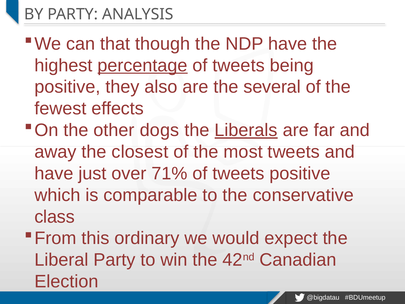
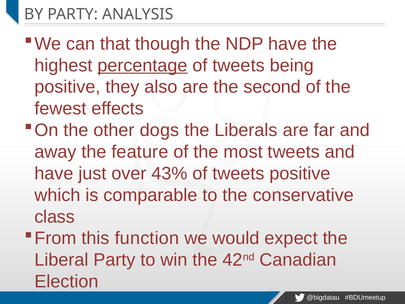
several: several -> second (272, 87)
Liberals underline: present -> none (246, 130)
closest: closest -> feature (140, 152)
71%: 71% -> 43% (170, 173)
ordinary: ordinary -> function (147, 238)
